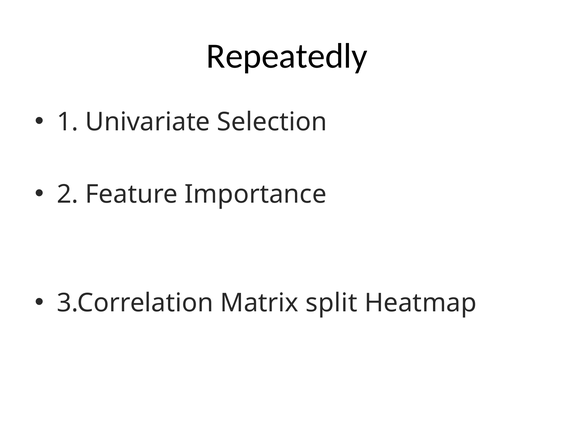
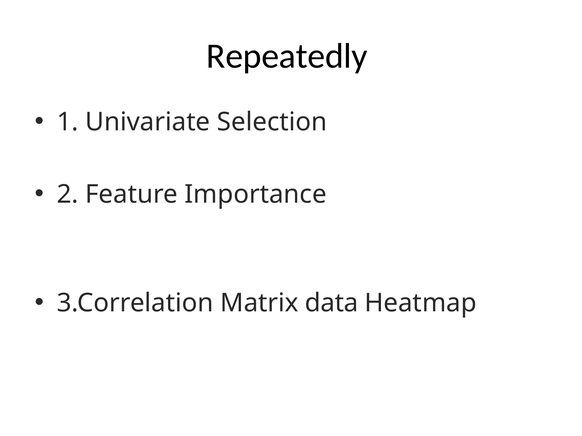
split: split -> data (332, 303)
